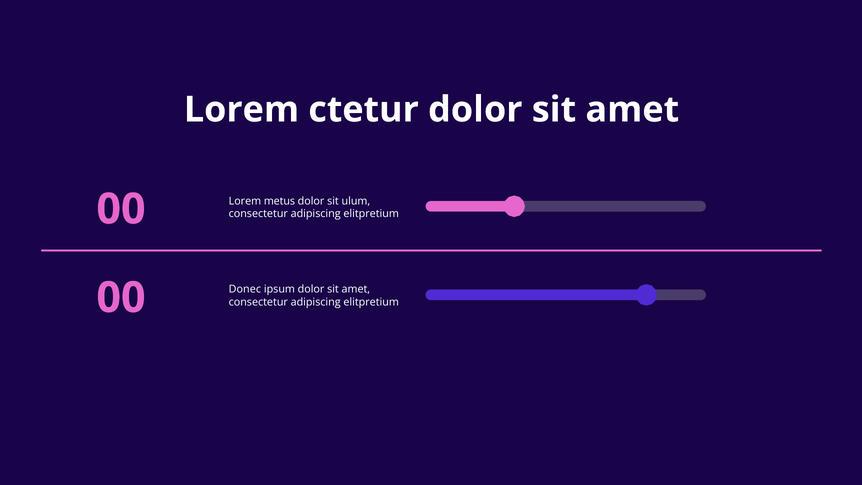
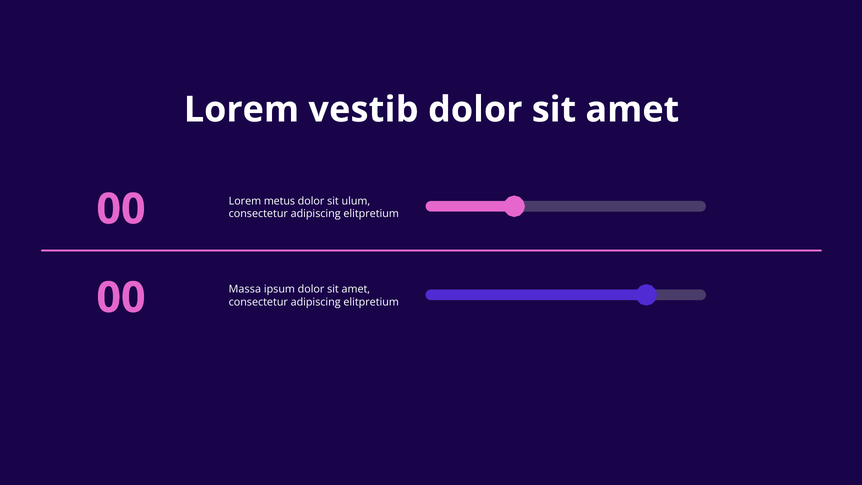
ctetur: ctetur -> vestib (363, 110)
Donec: Donec -> Massa (245, 289)
